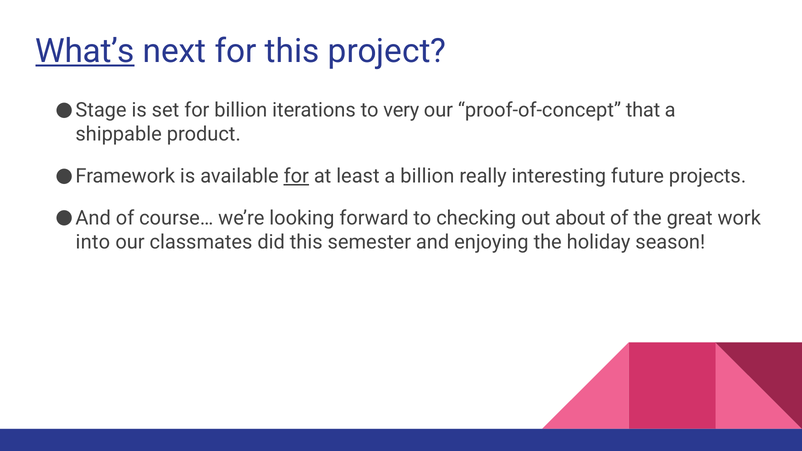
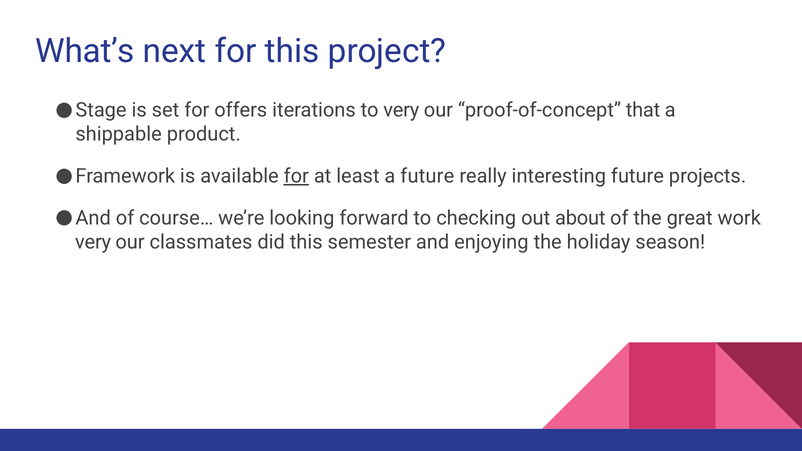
What’s underline: present -> none (85, 51)
for billion: billion -> offers (241, 110)
a billion: billion -> future (427, 176)
into: into -> very (93, 242)
